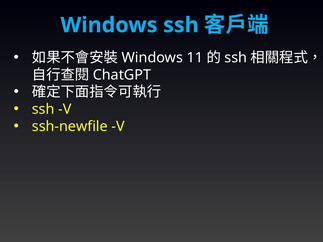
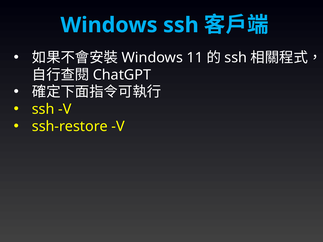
ssh-newfile: ssh-newfile -> ssh-restore (70, 127)
